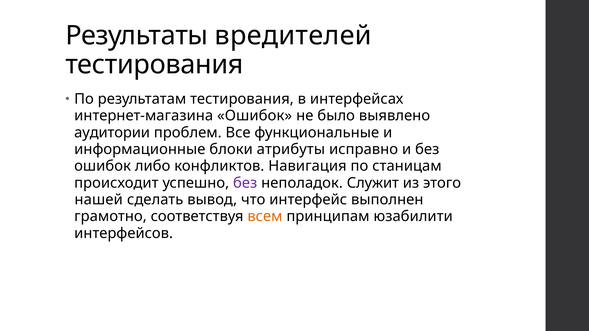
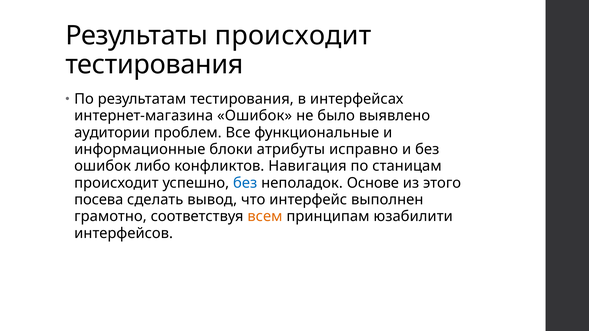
Результаты вредителей: вредителей -> происходит (293, 36)
без colour: purple -> blue (245, 183)
Служит: Служит -> Основе (373, 183)
нашей: нашей -> посева (99, 200)
